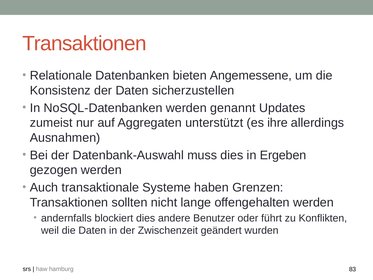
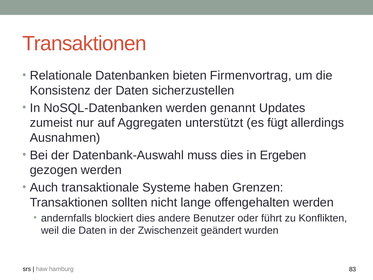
Angemessene: Angemessene -> Firmenvortrag (251, 75)
ihre: ihre -> fügt (278, 123)
